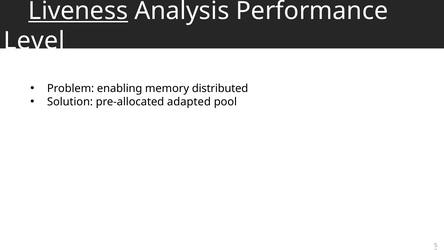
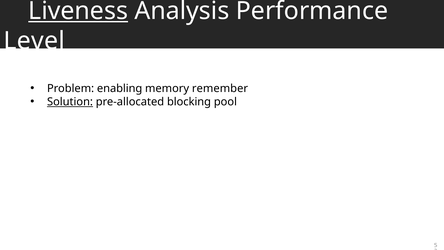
distributed: distributed -> remember (220, 88)
Solution underline: none -> present (70, 102)
adapted: adapted -> blocking (189, 102)
